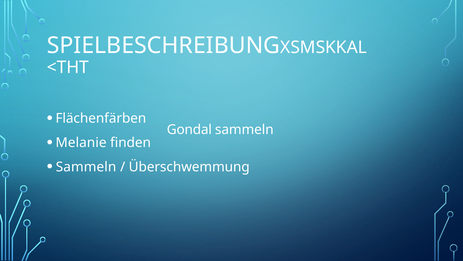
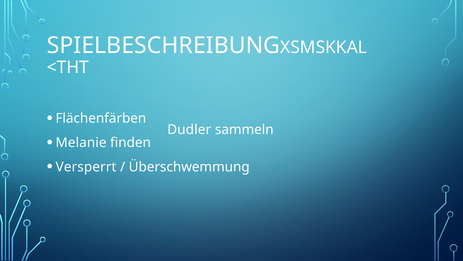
Gondal: Gondal -> Dudler (189, 130)
Sammeln: Sammeln -> Versperrt (86, 167)
